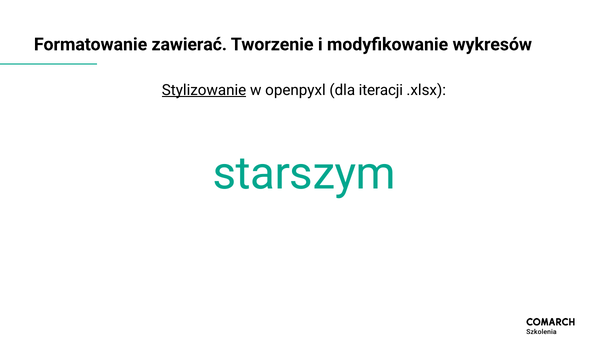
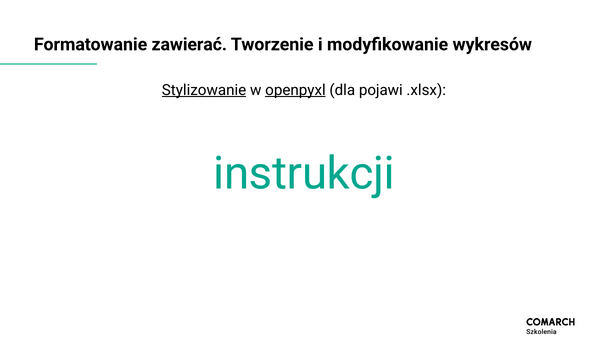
openpyxl underline: none -> present (295, 90)
iteracji: iteracji -> pojawi (381, 90)
starszym: starszym -> instrukcji (304, 174)
